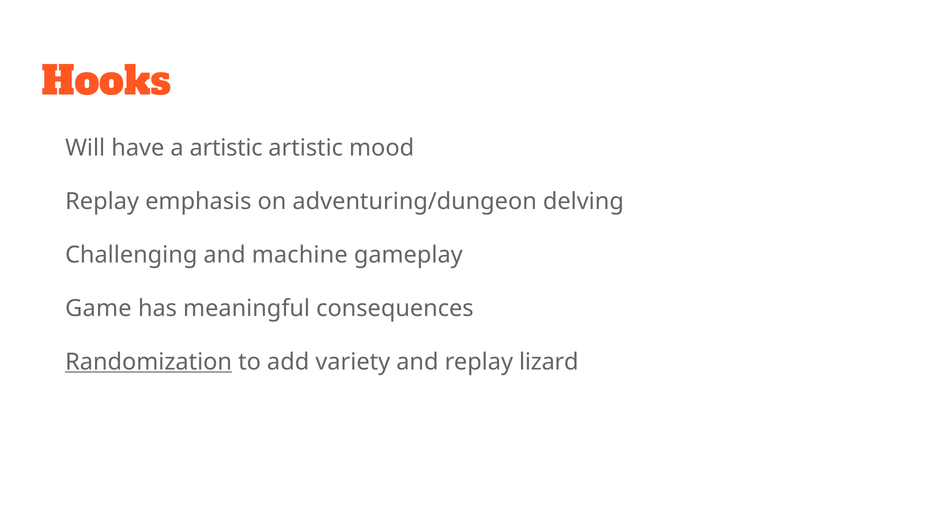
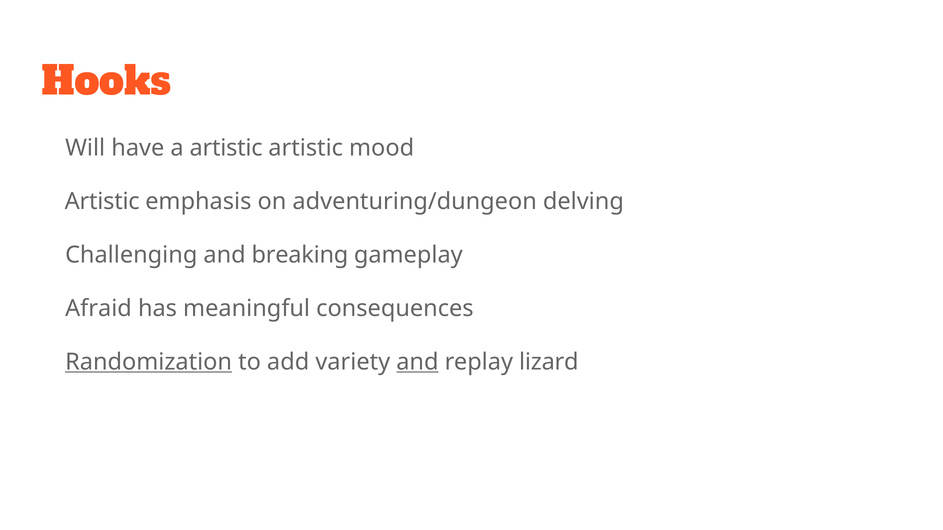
Replay: Replay -> Artistic (102, 202)
machine: machine -> breaking (300, 255)
Game: Game -> Afraid (99, 309)
and underline: none -> present (417, 362)
